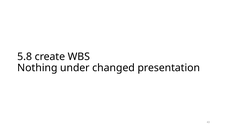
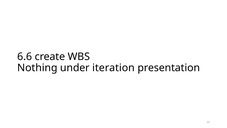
5.8: 5.8 -> 6.6 (25, 56)
changed: changed -> iteration (114, 68)
